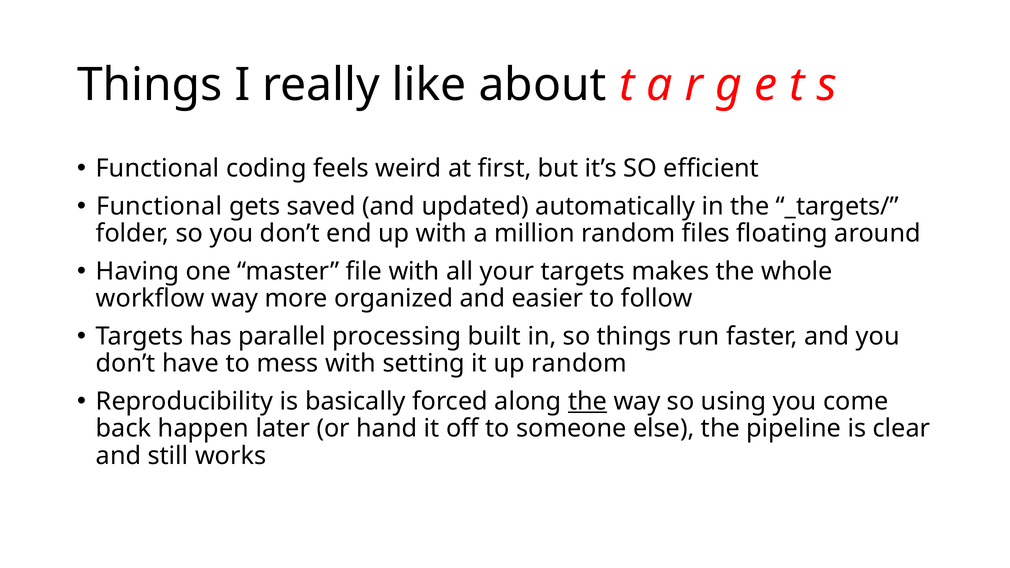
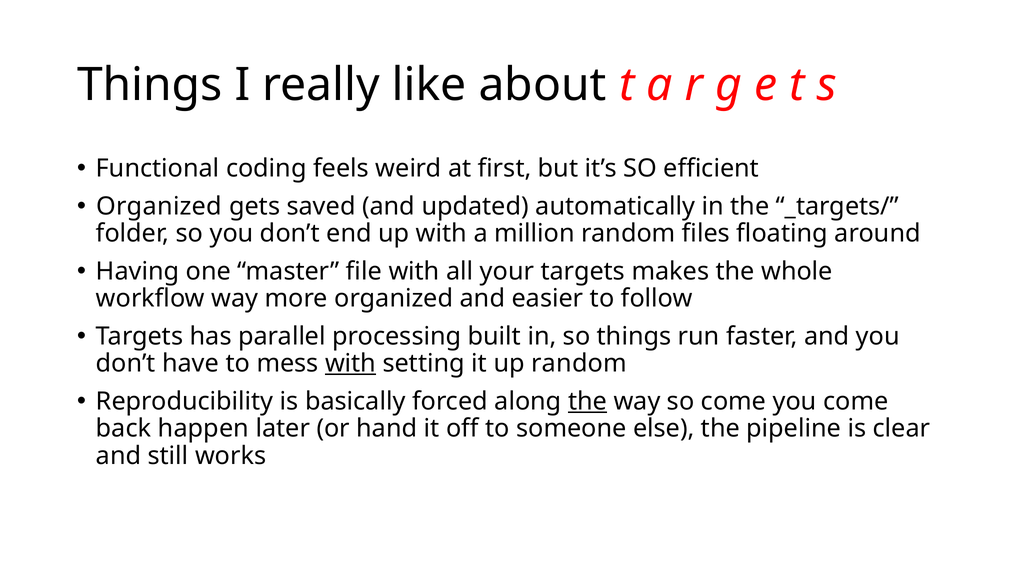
Functional: Functional -> Organized (159, 206)
with underline: none -> present (351, 364)
so using: using -> come (734, 401)
